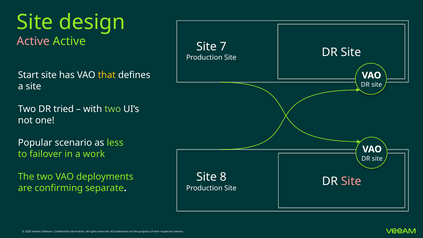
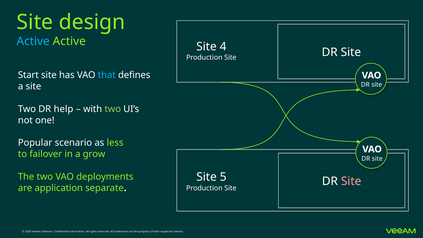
Active colour: pink -> light blue (33, 41)
7: 7 -> 4 (223, 46)
that colour: yellow -> light blue (107, 75)
tried: tried -> help (64, 109)
work: work -> grow (94, 154)
8: 8 -> 5 (223, 177)
confirming: confirming -> application (59, 188)
